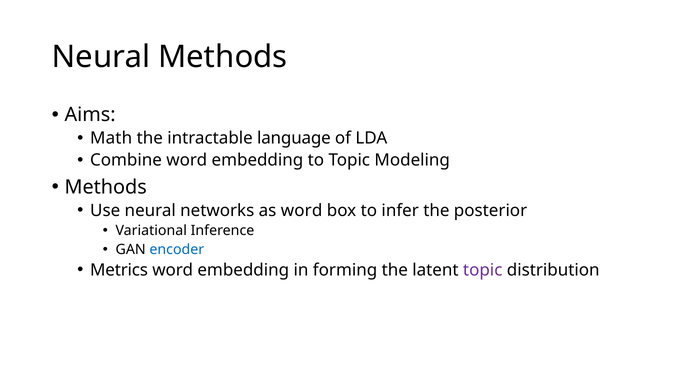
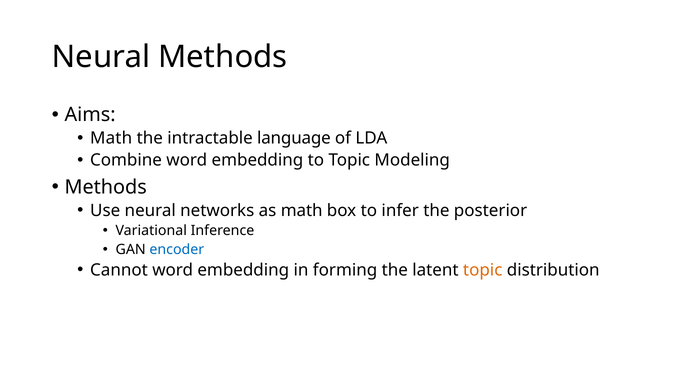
as word: word -> math (302, 211)
Metrics: Metrics -> Cannot (119, 270)
topic colour: purple -> orange (483, 270)
